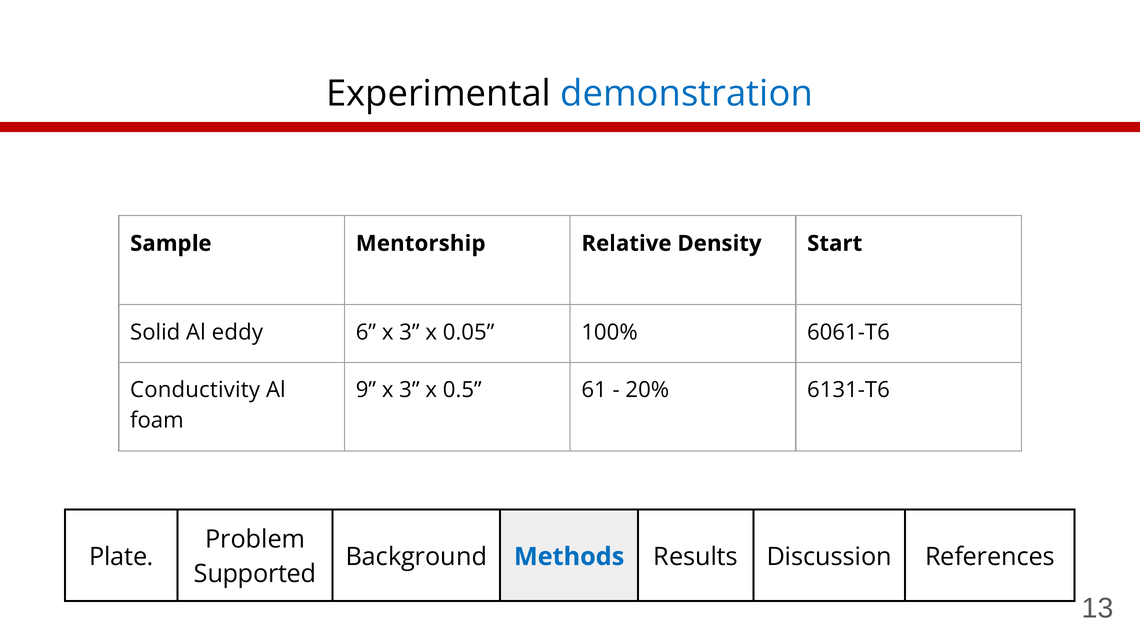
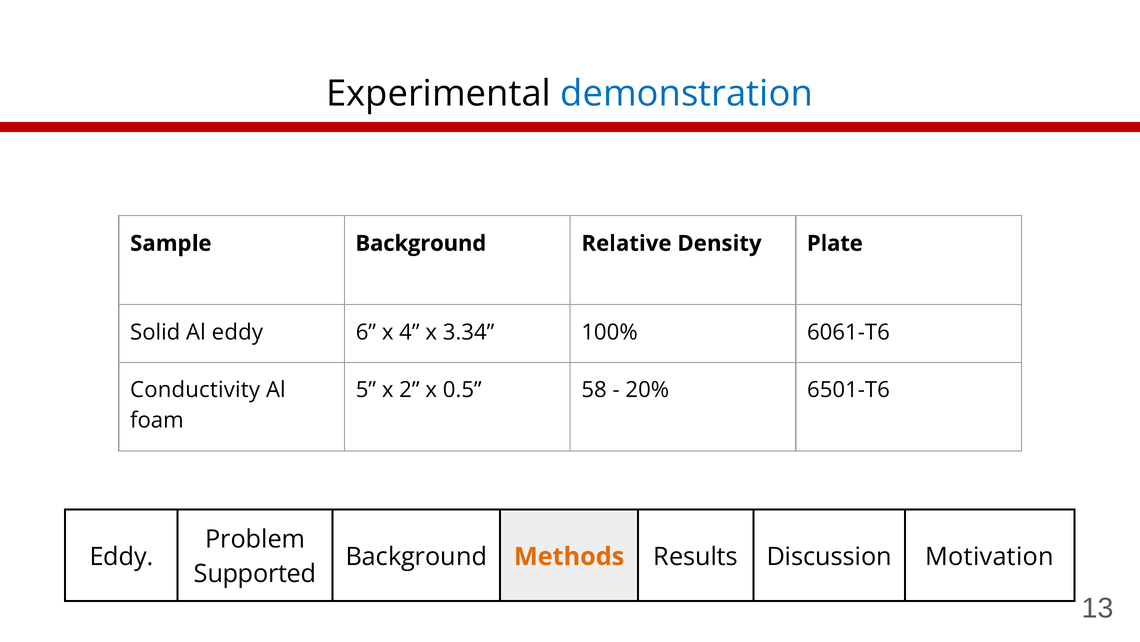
Sample Mentorship: Mentorship -> Background (421, 243)
Start: Start -> Plate (835, 243)
6 x 3: 3 -> 4 (409, 332)
0.05: 0.05 -> 3.34 (469, 332)
9: 9 -> 5 (366, 390)
3: 3 -> 2 (409, 390)
61: 61 -> 58 (594, 390)
6131-T6: 6131-T6 -> 6501-T6 (848, 390)
Plate: Plate -> Eddy (121, 556)
Methods colour: blue -> orange (569, 556)
References: References -> Motivation (990, 556)
